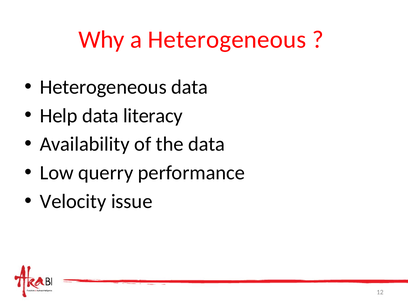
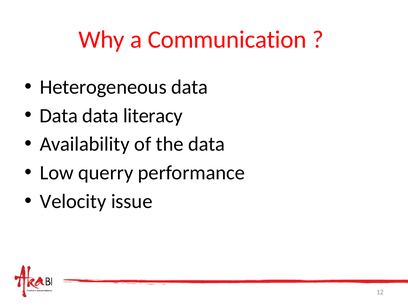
a Heterogeneous: Heterogeneous -> Communication (227, 39)
Help: Help -> Data (59, 116)
